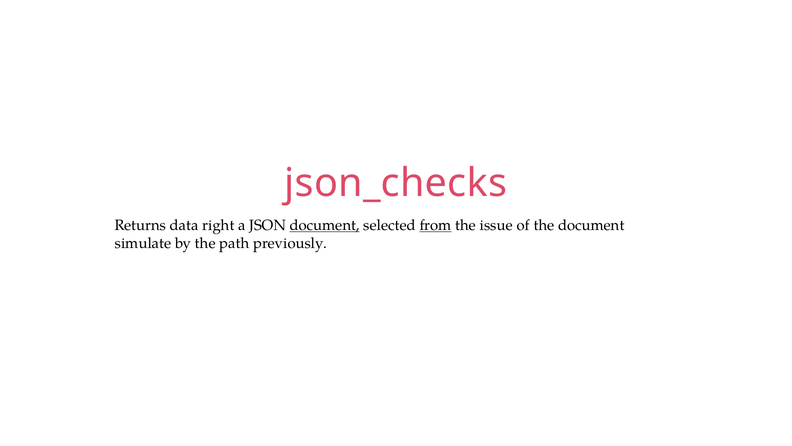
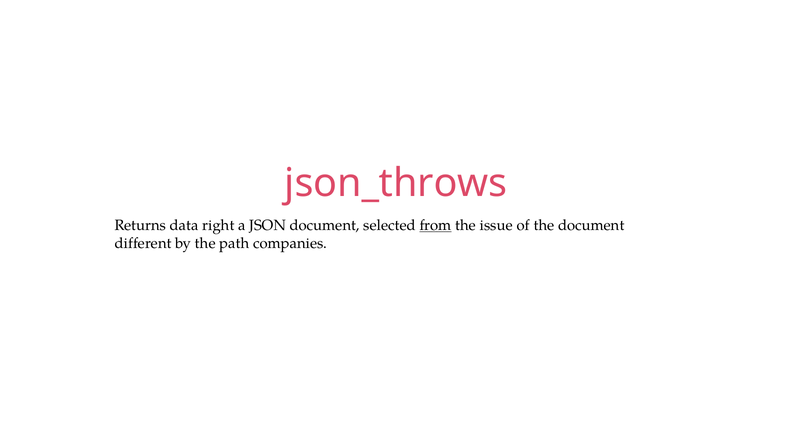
json_checks: json_checks -> json_throws (396, 183)
document underline: present -> none (325, 225)
simulate: simulate -> different (143, 243)
previously: previously -> companies (290, 243)
